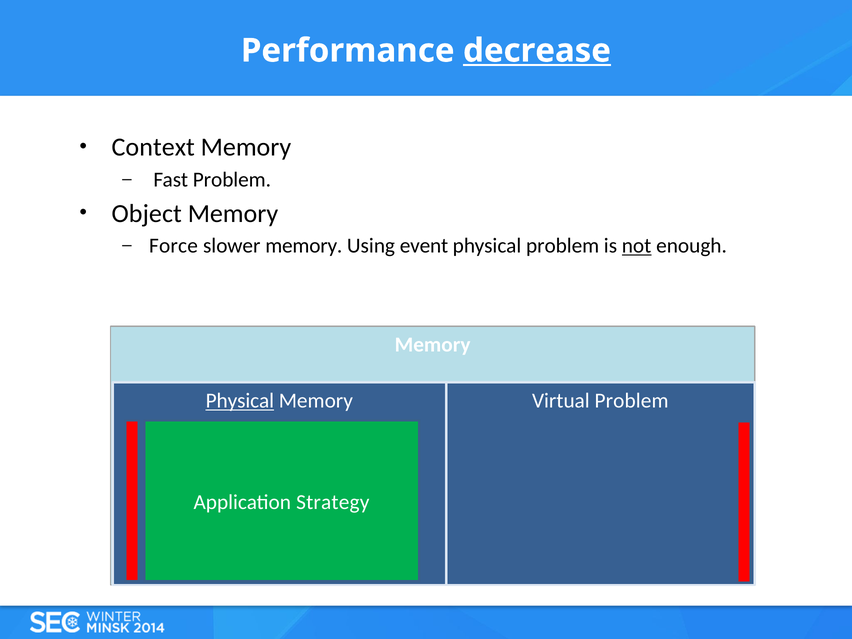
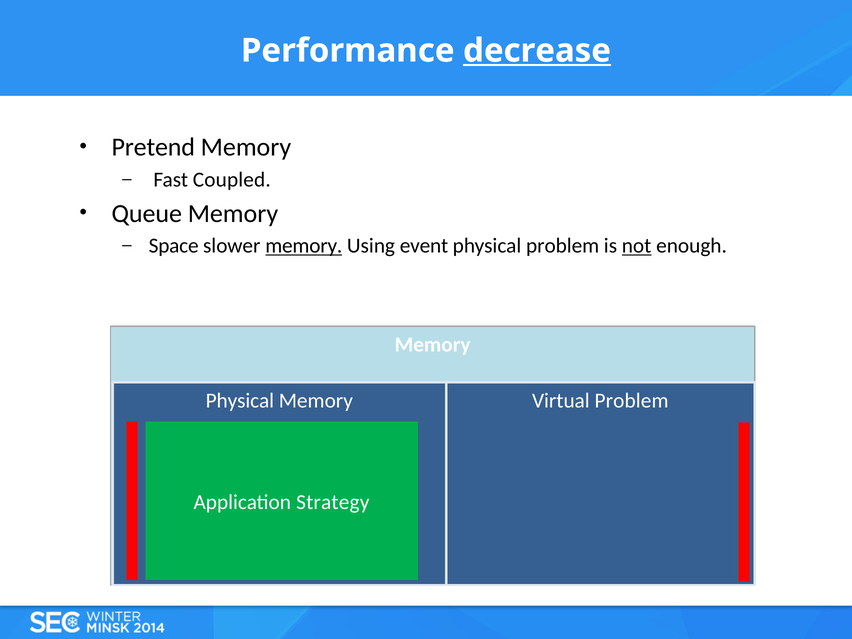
Context: Context -> Pretend (153, 147)
Fast Problem: Problem -> Coupled (232, 180)
Object: Object -> Queue (147, 214)
Force: Force -> Space (174, 246)
memory underline: none -> present (304, 246)
Physical underline: present -> none (240, 401)
